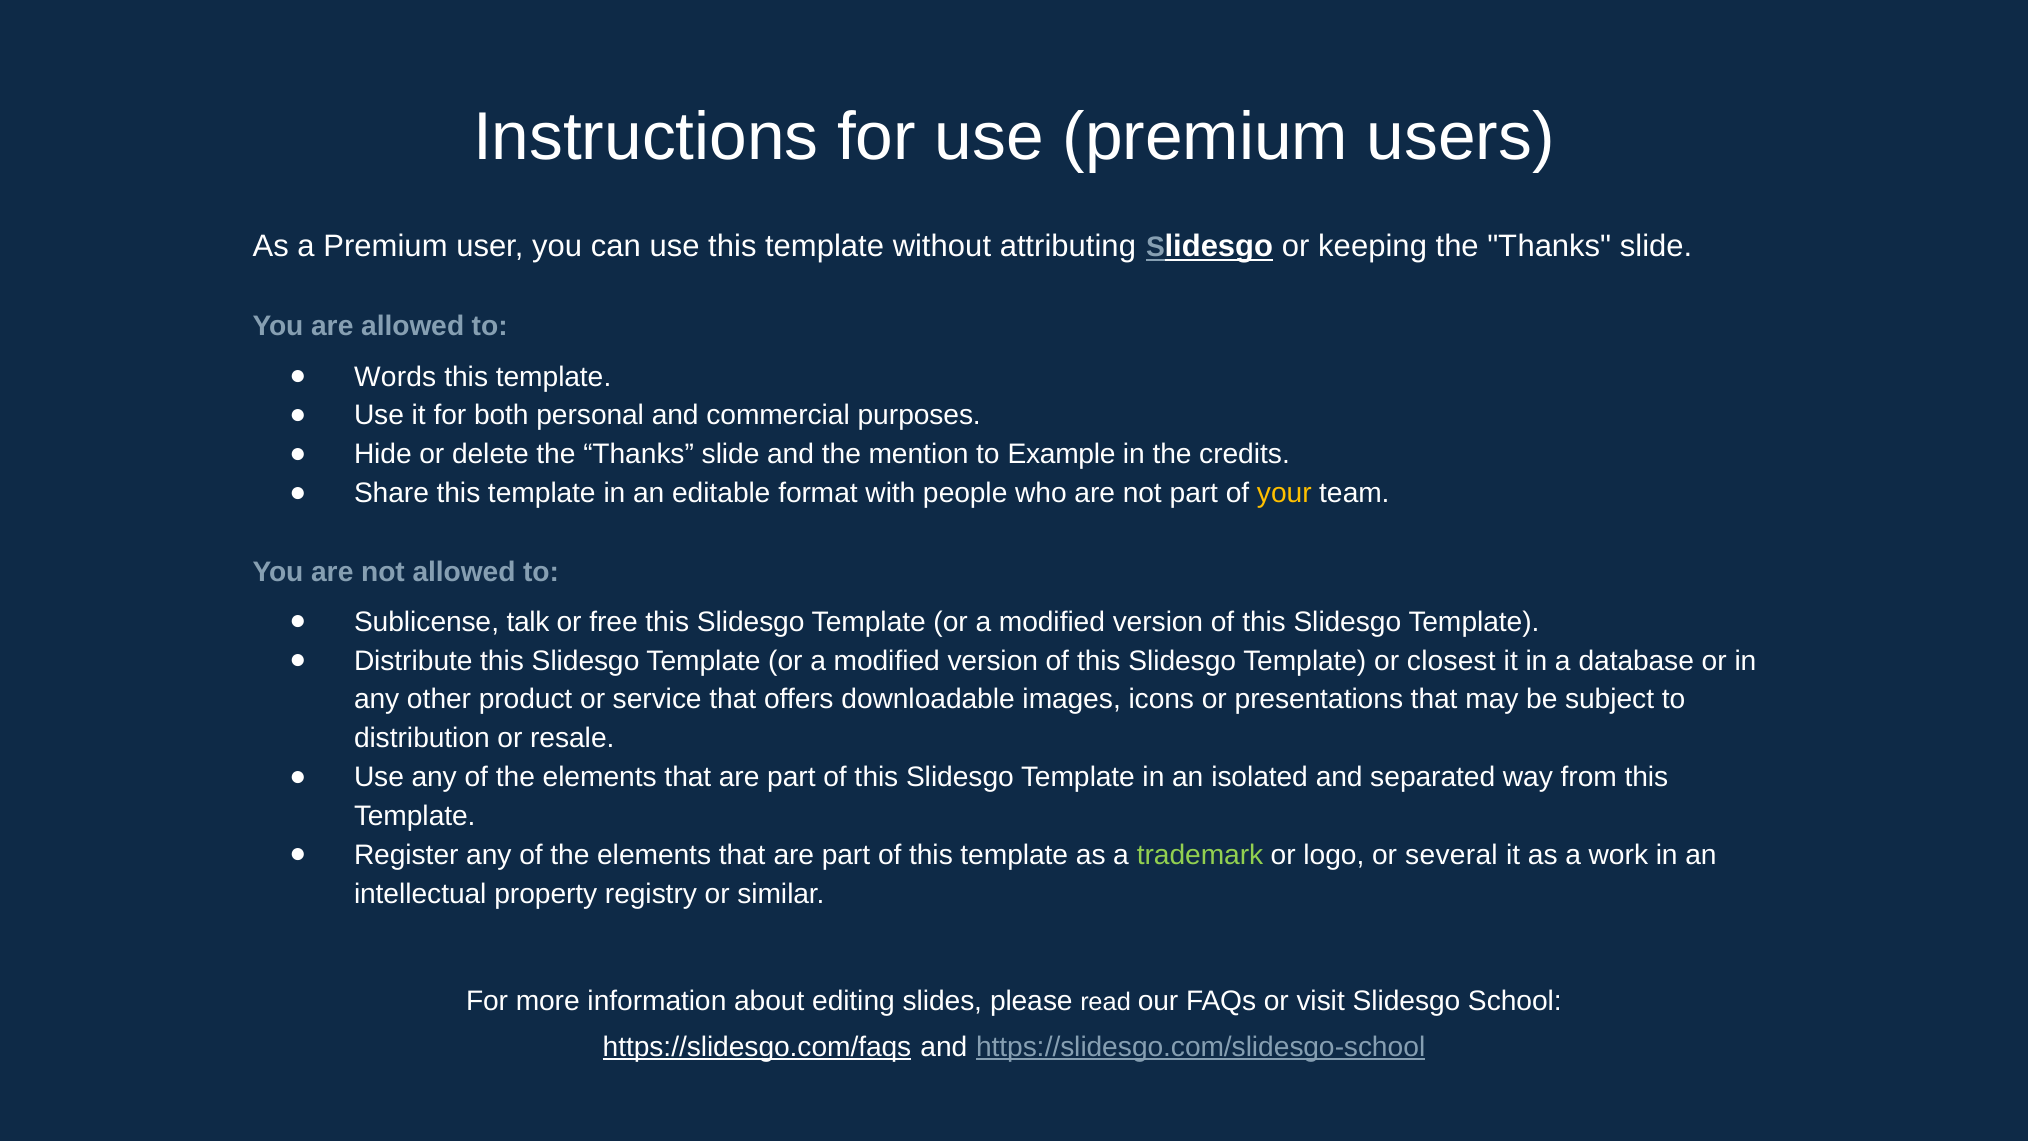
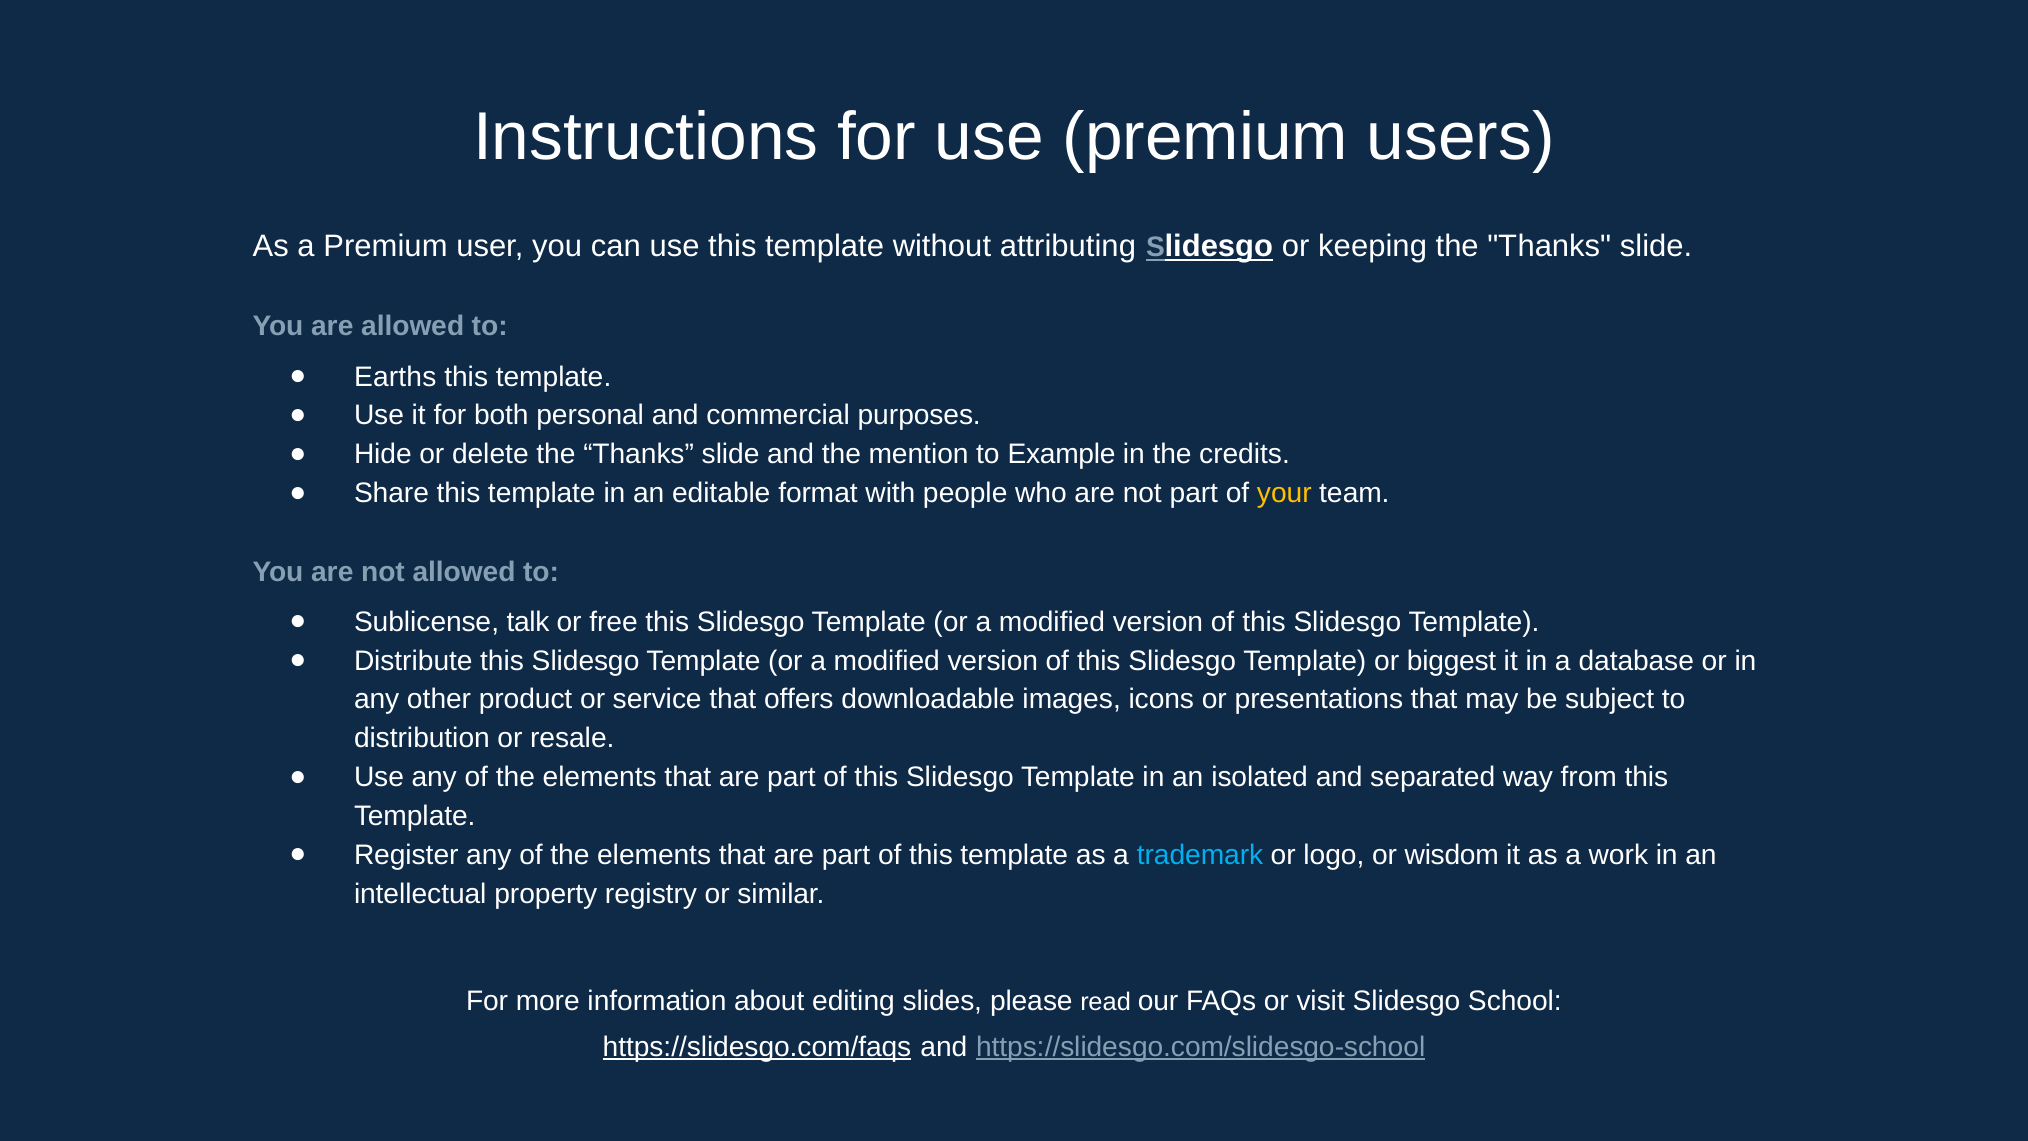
Words: Words -> Earths (395, 377)
closest: closest -> biggest (1452, 661)
trademark colour: light green -> light blue (1200, 855)
several: several -> wisdom (1452, 855)
